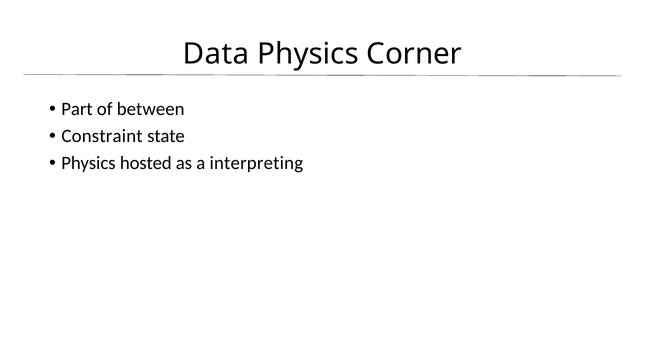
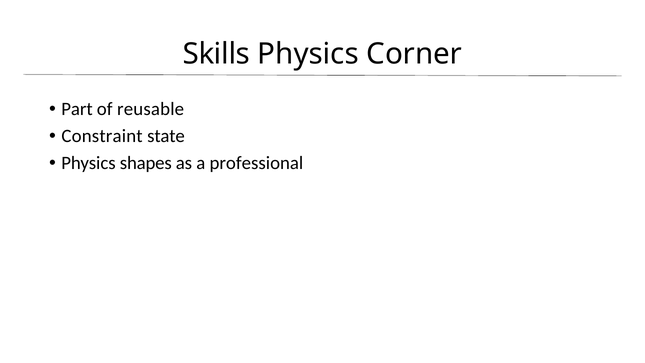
Data: Data -> Skills (216, 54)
between: between -> reusable (151, 109)
hosted: hosted -> shapes (146, 163)
interpreting: interpreting -> professional (256, 163)
